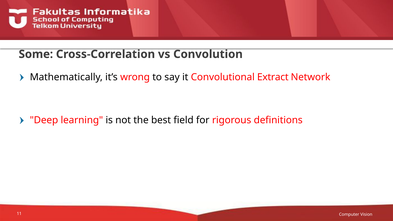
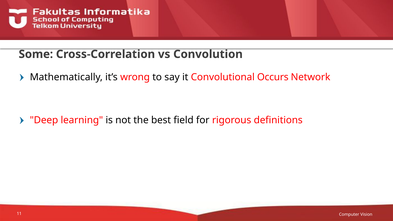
Extract: Extract -> Occurs (273, 77)
